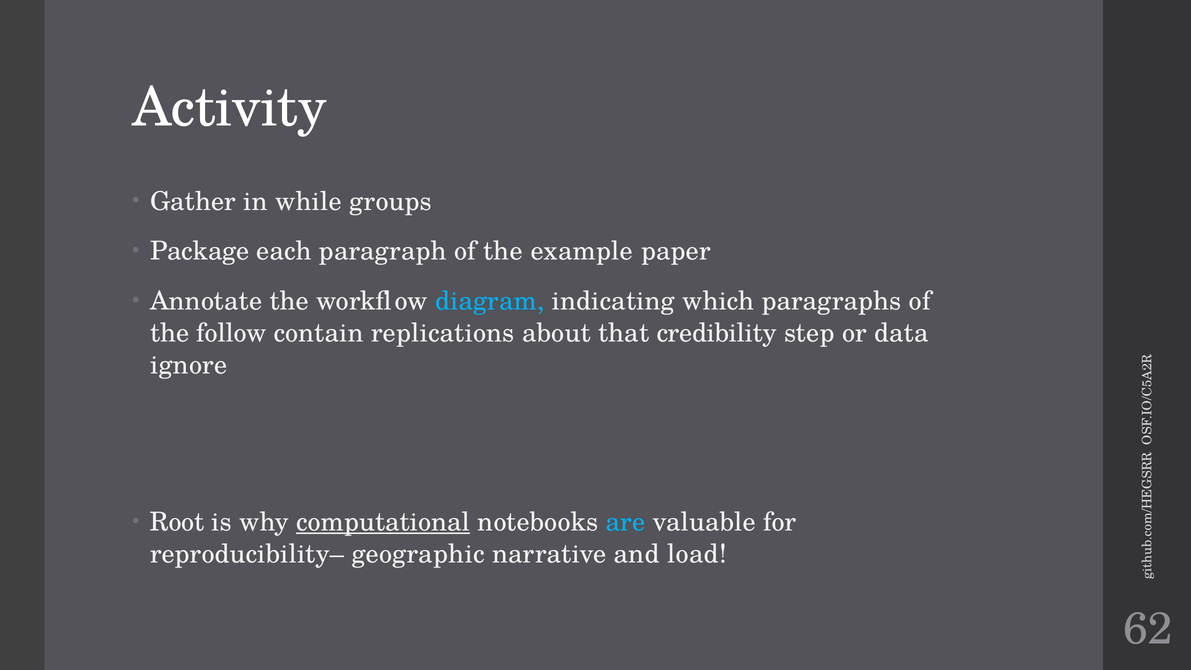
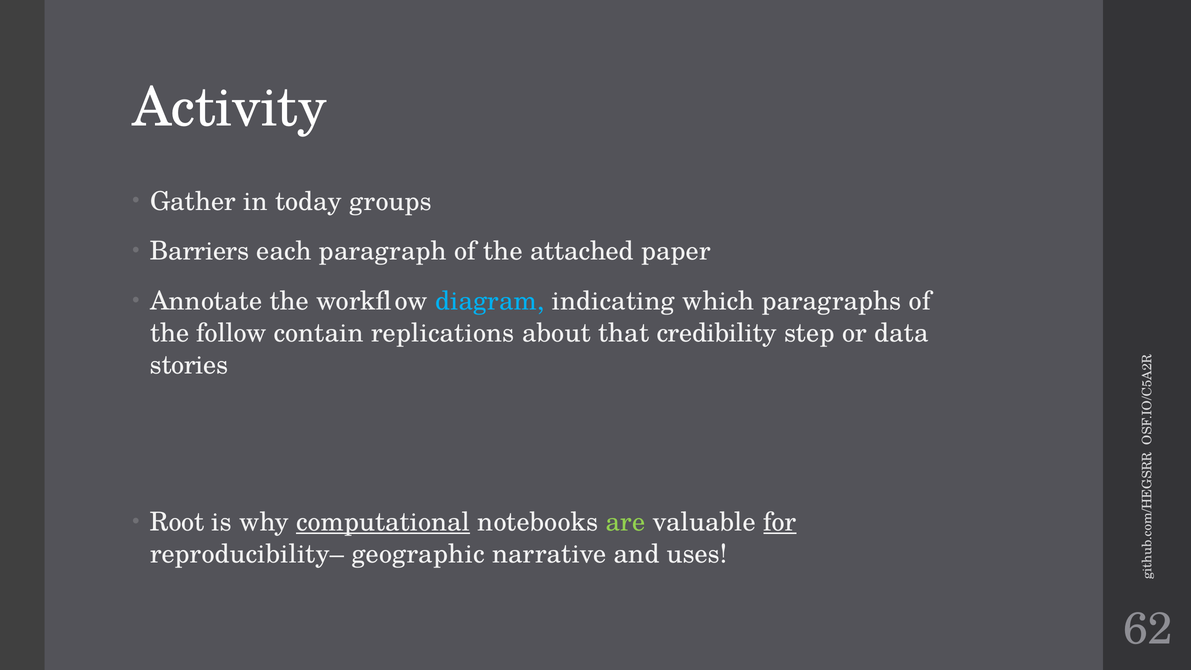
while: while -> today (308, 201)
Package: Package -> Barriers (200, 251)
example: example -> attached (582, 251)
ignore: ignore -> stories (189, 365)
are colour: light blue -> light green (625, 522)
for underline: none -> present (780, 522)
load: load -> uses (697, 554)
